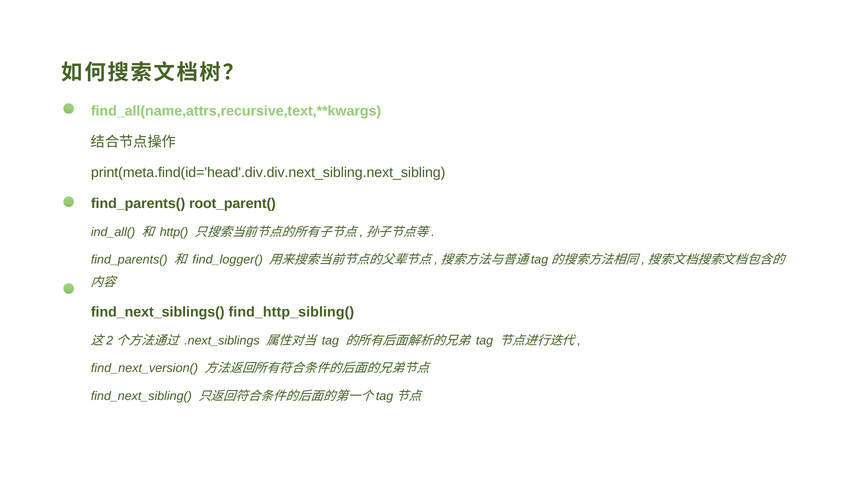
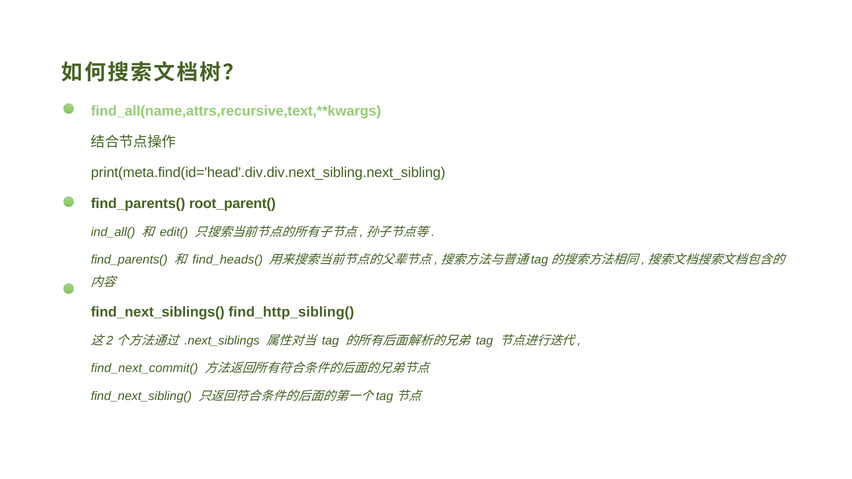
http(: http( -> edit( (174, 232)
find_logger(: find_logger( -> find_heads( (228, 260)
find_next_version(: find_next_version( -> find_next_commit( (144, 369)
